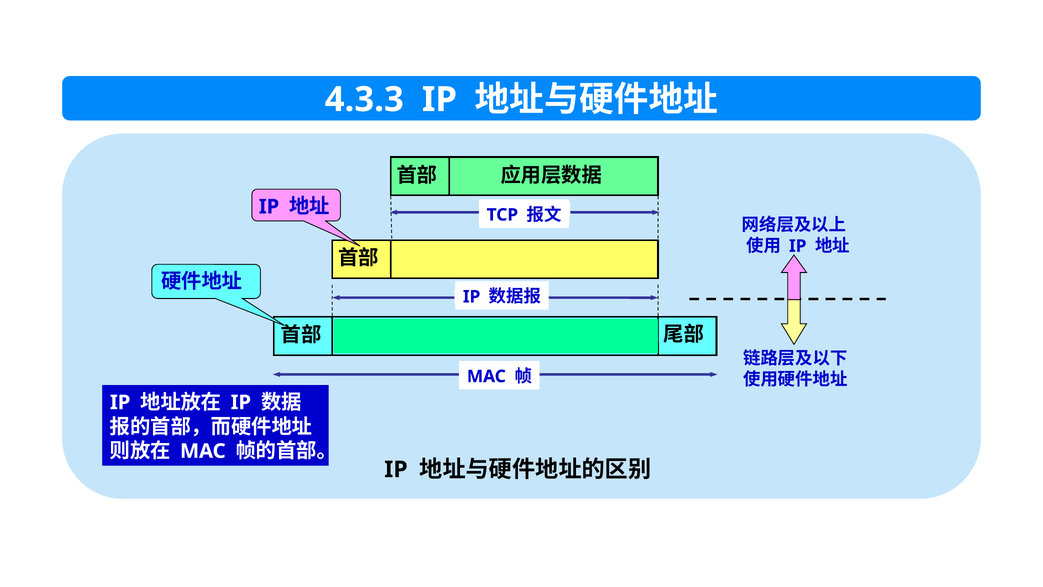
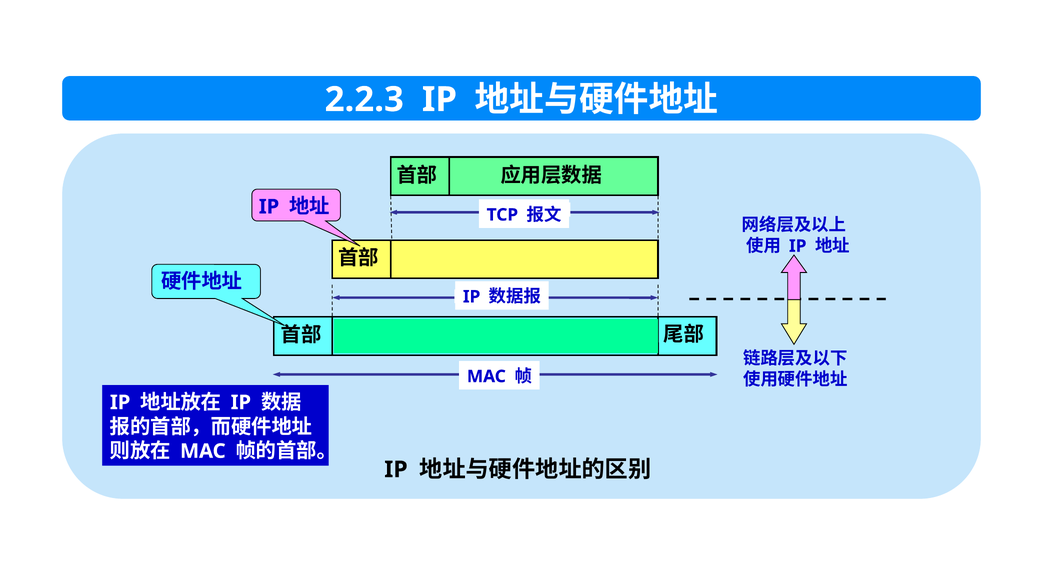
4.3.3: 4.3.3 -> 2.2.3 (364, 100)
